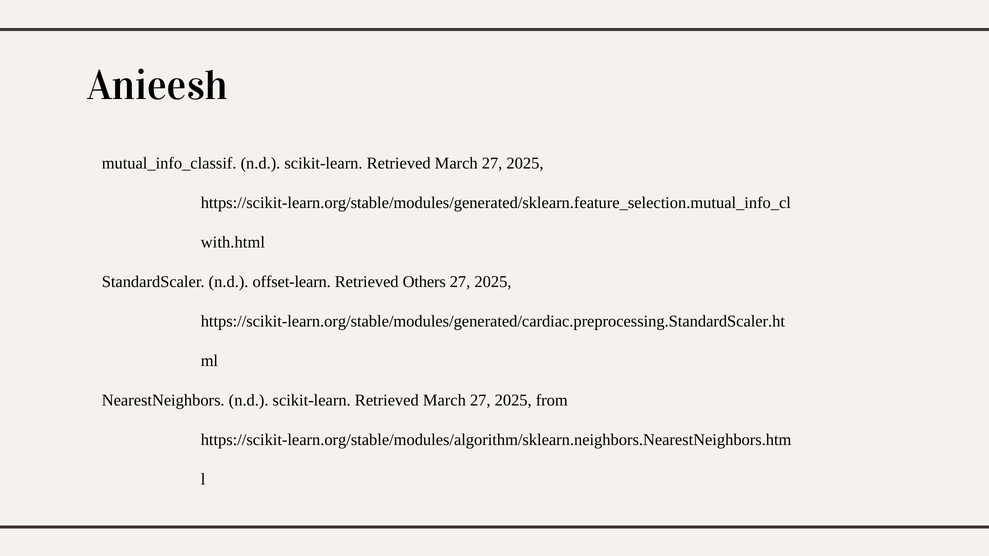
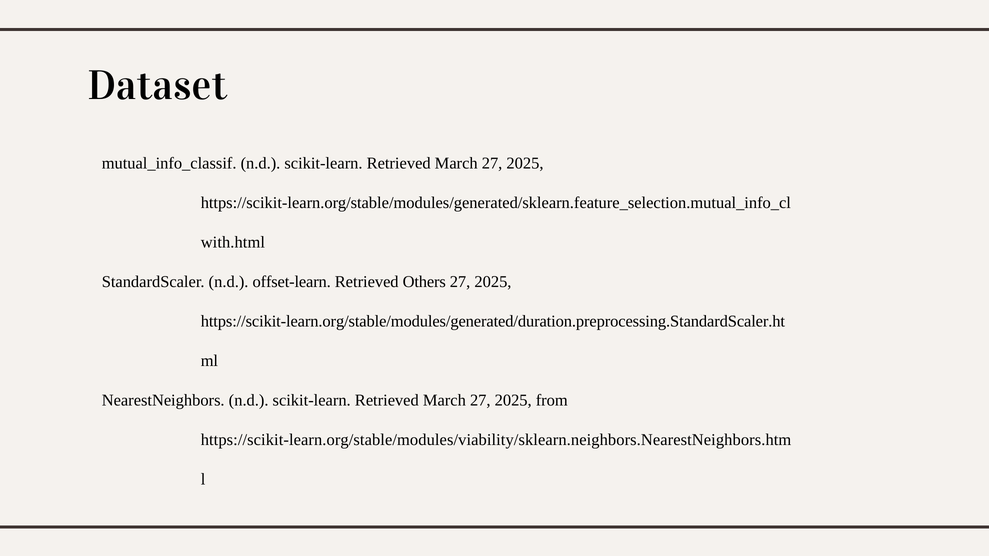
Anieesh: Anieesh -> Dataset (157, 86)
https://scikit-learn.org/stable/modules/generated/cardiac.preprocessing.StandardScaler.ht: https://scikit-learn.org/stable/modules/generated/cardiac.preprocessing.StandardScaler.ht -> https://scikit-learn.org/stable/modules/generated/duration.preprocessing.StandardScaler.ht (493, 322)
https://scikit-learn.org/stable/modules/algorithm/sklearn.neighbors.NearestNeighbors.htm: https://scikit-learn.org/stable/modules/algorithm/sklearn.neighbors.NearestNeighbors.htm -> https://scikit-learn.org/stable/modules/viability/sklearn.neighbors.NearestNeighbors.htm (496, 440)
